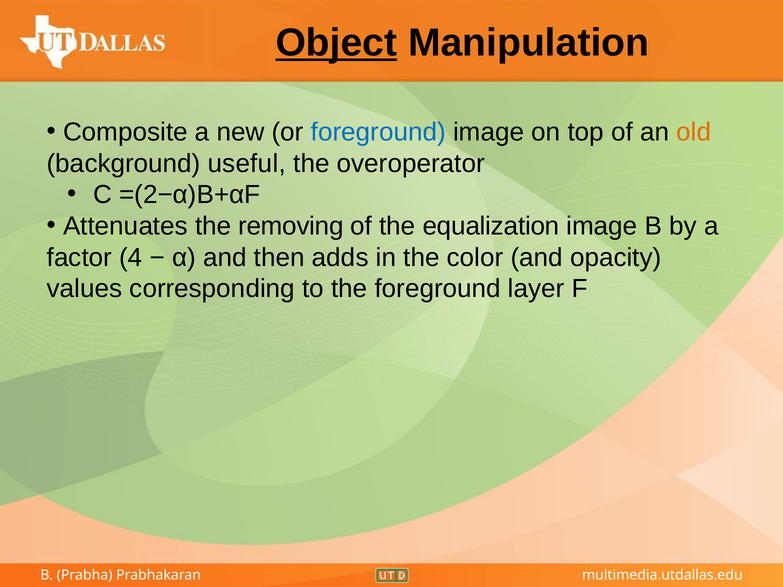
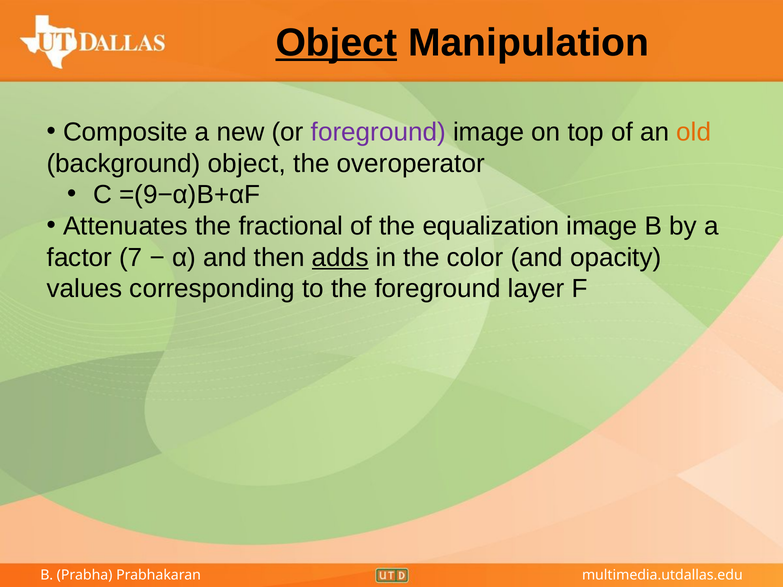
foreground colour: blue -> purple (378, 132)
background useful: useful -> object (247, 164)
=(2−α)B+αF: =(2−α)B+αF -> =(9−α)B+αF (190, 195)
removing: removing -> fractional (291, 226)
4: 4 -> 7 (131, 258)
adds underline: none -> present (340, 258)
